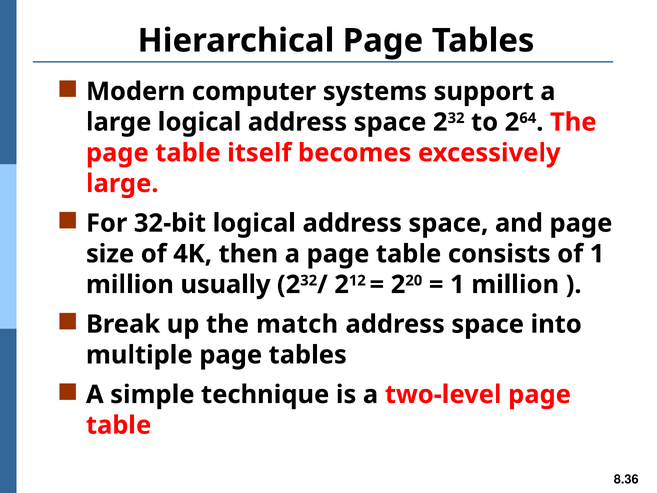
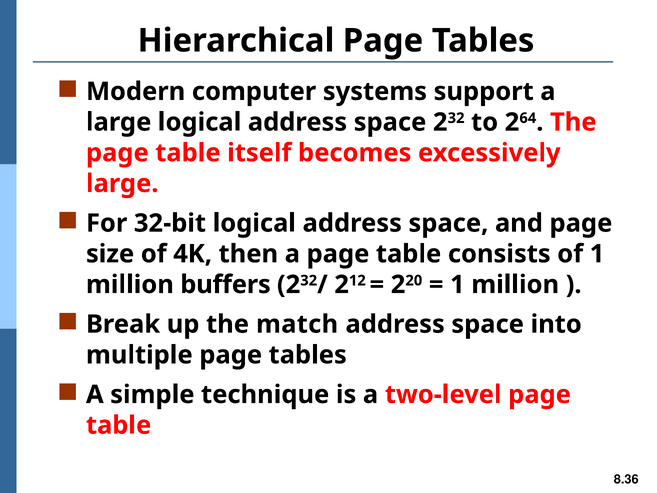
usually: usually -> buffers (226, 284)
